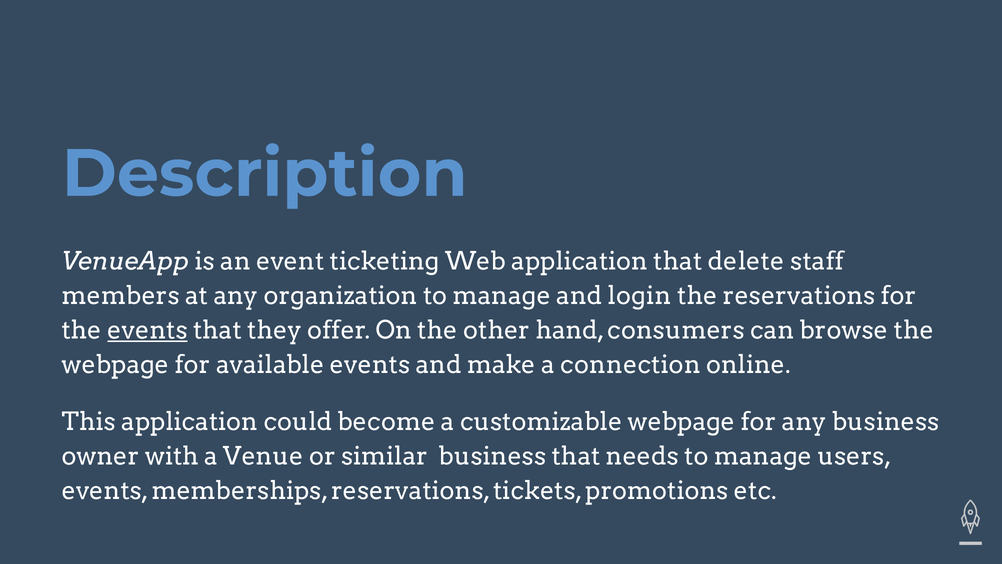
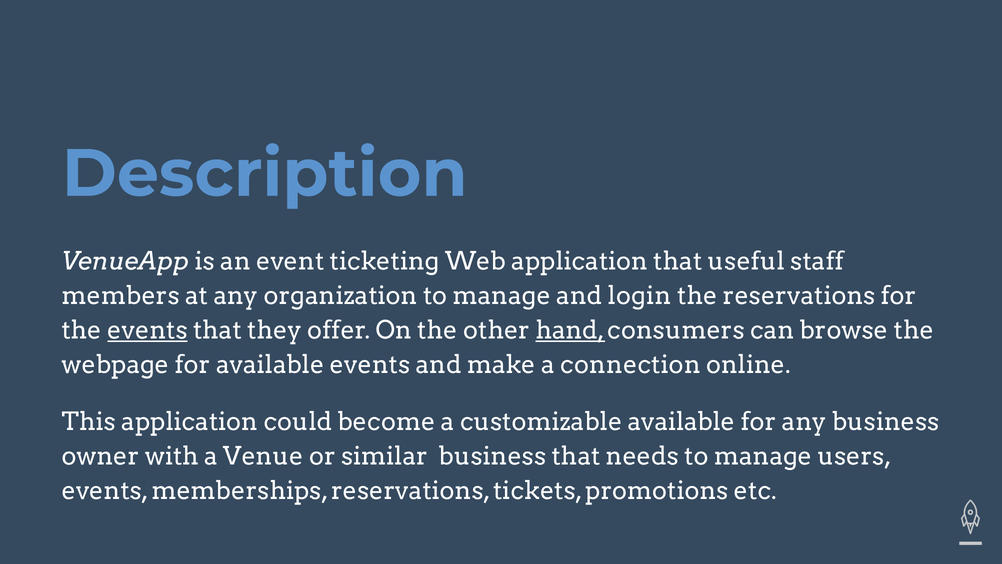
delete: delete -> useful (746, 261)
hand underline: none -> present (570, 330)
customizable webpage: webpage -> available (682, 422)
